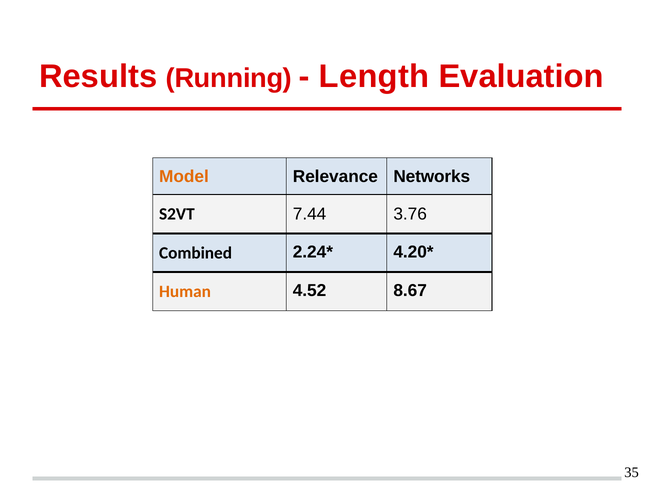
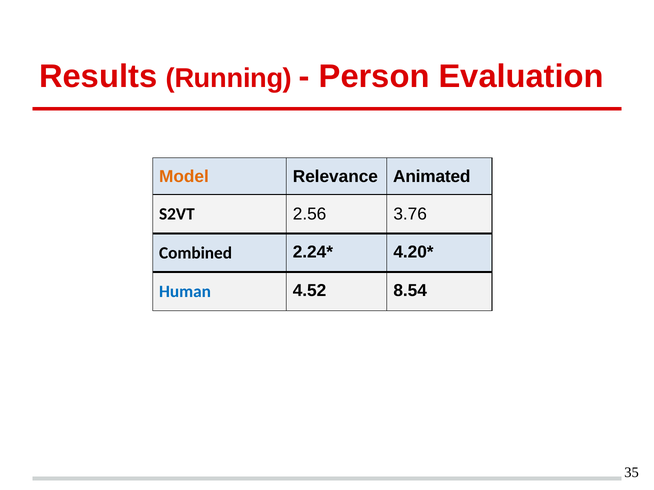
Length: Length -> Person (374, 77)
Networks: Networks -> Animated (432, 177)
7.44: 7.44 -> 2.56 (310, 214)
Human colour: orange -> blue (185, 292)
8.67: 8.67 -> 8.54 (410, 291)
